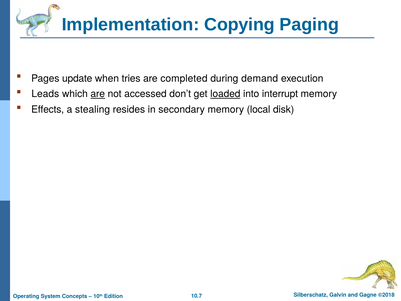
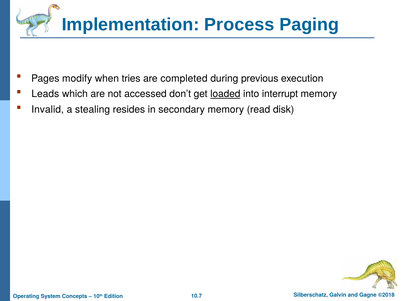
Copying: Copying -> Process (239, 24)
update: update -> modify (77, 78)
demand: demand -> previous (260, 78)
are underline: present -> none (98, 94)
Effects: Effects -> Invalid (48, 109)
local: local -> read (259, 109)
